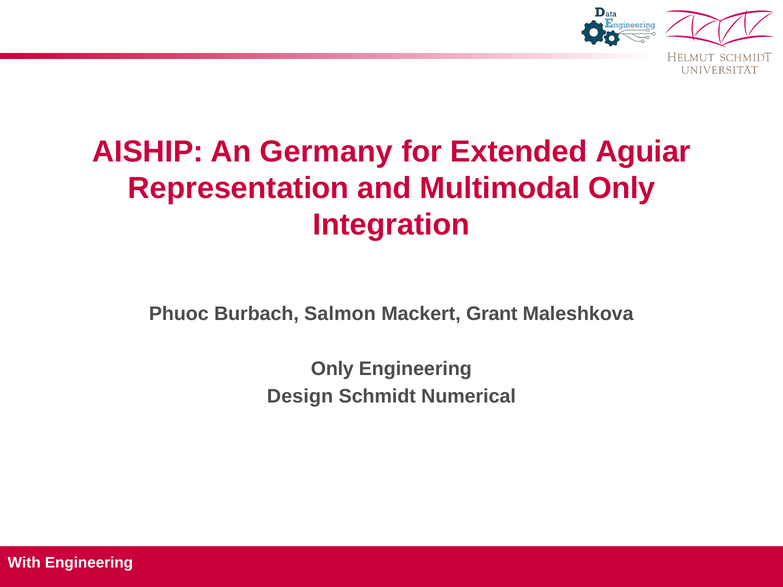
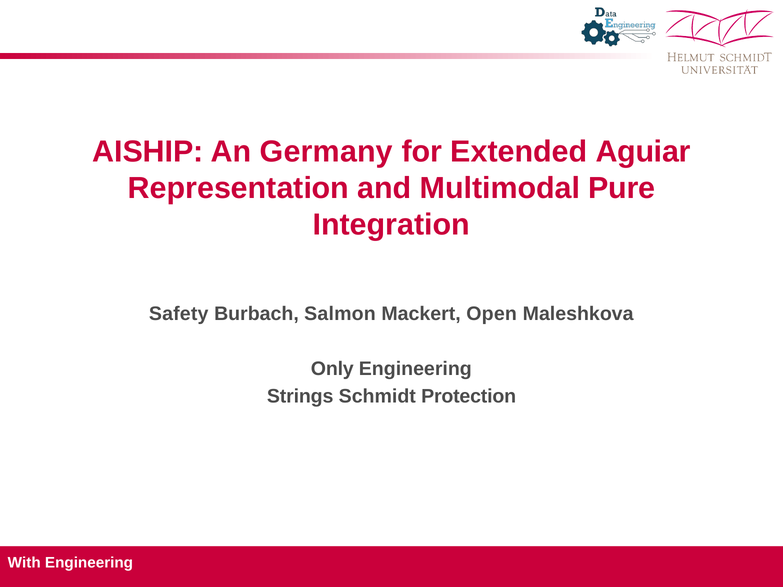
Multimodal Only: Only -> Pure (622, 188)
Phuoc: Phuoc -> Safety (179, 314)
Grant: Grant -> Open (492, 314)
Design: Design -> Strings (300, 396)
Numerical: Numerical -> Protection (469, 396)
